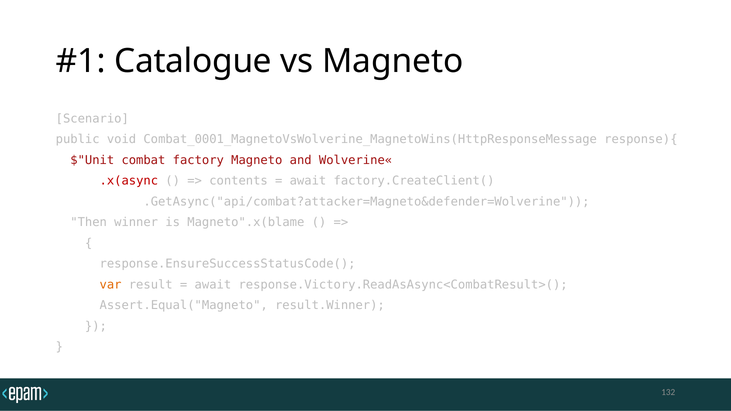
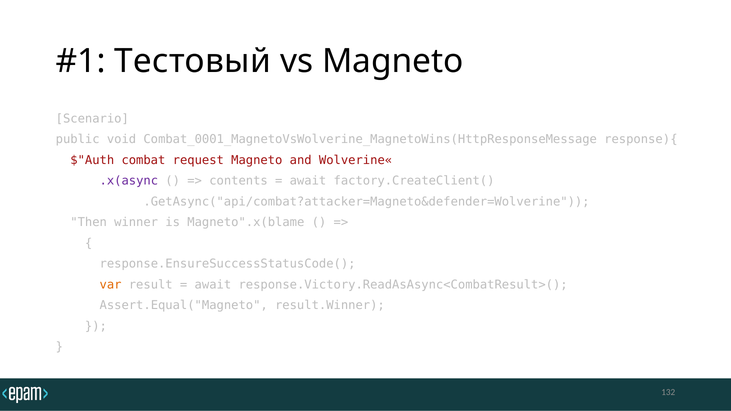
Catalogue: Catalogue -> Тестовый (193, 61)
$"Unit: $"Unit -> $"Auth (92, 160)
factory: factory -> request (198, 160)
.x(async colour: red -> purple (129, 181)
